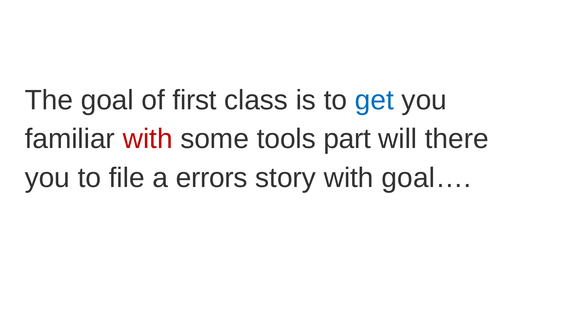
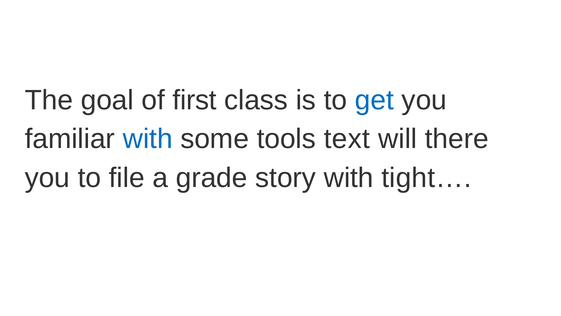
with colour: red -> blue (148, 139)
part: part -> text (347, 139)
errors: errors -> grade (212, 178)
goal…: goal… -> tight… (426, 178)
